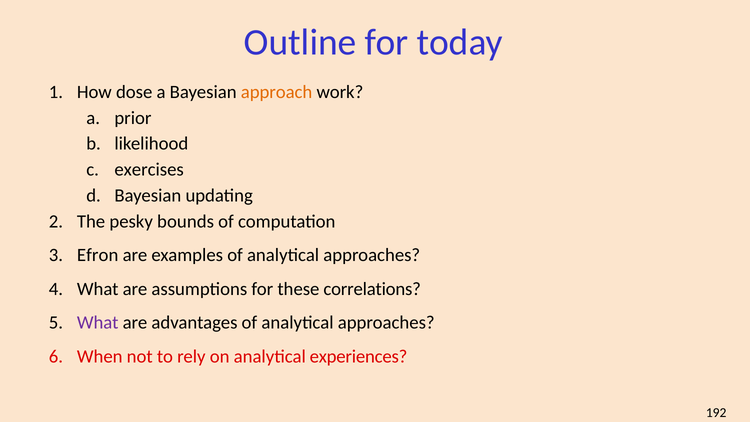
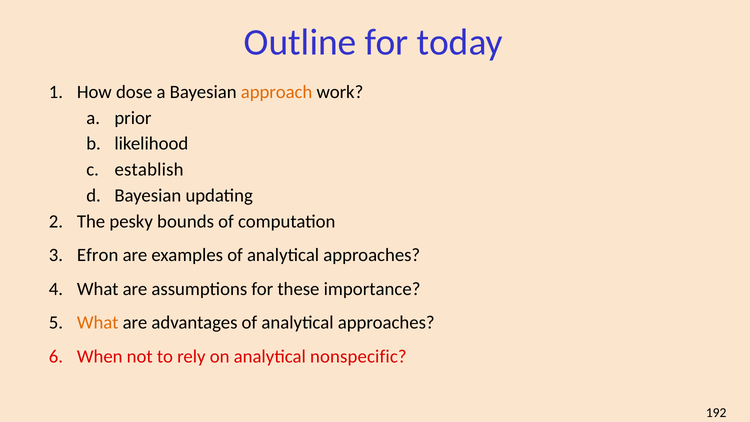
exercises: exercises -> establish (149, 170)
correlations: correlations -> importance (372, 289)
What colour: purple -> orange (98, 323)
experiences: experiences -> nonspecific (358, 356)
